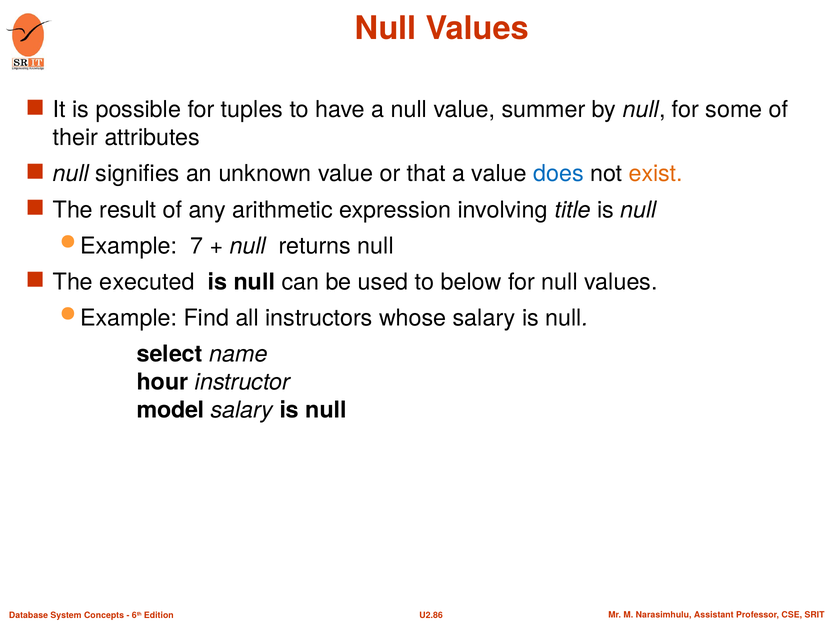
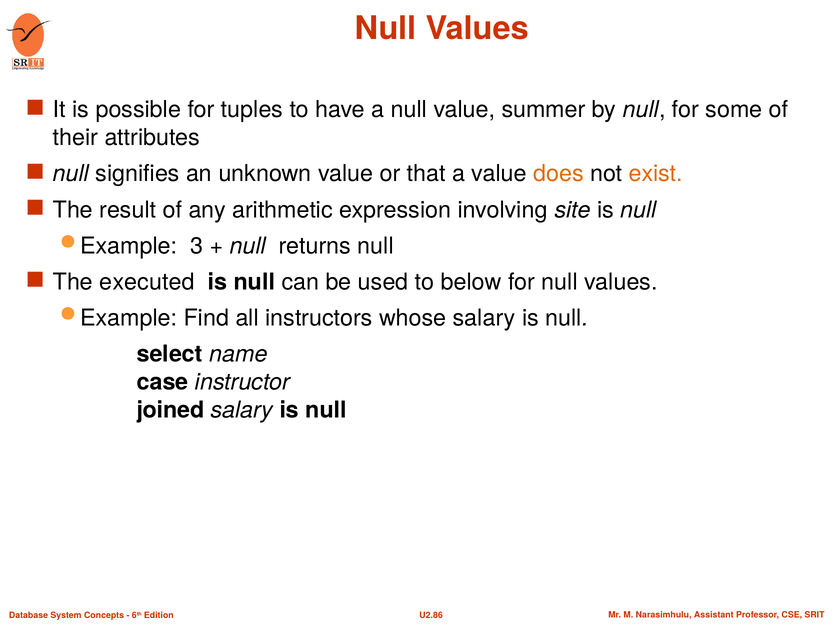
does colour: blue -> orange (558, 174)
title: title -> site (573, 210)
7: 7 -> 3 (197, 246)
hour: hour -> case (163, 382)
model: model -> joined (170, 410)
